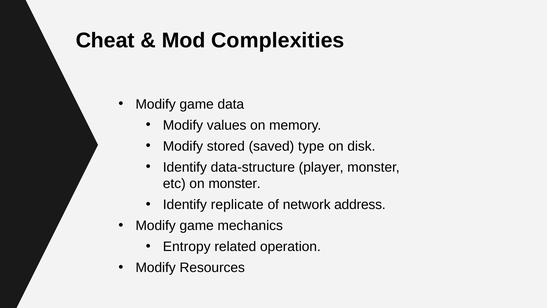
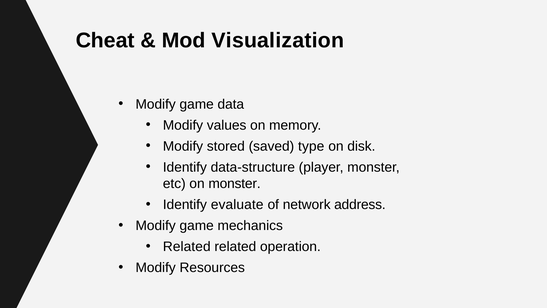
Complexities: Complexities -> Visualization (278, 41)
replicate: replicate -> evaluate (237, 204)
Entropy: Entropy -> Related (187, 246)
